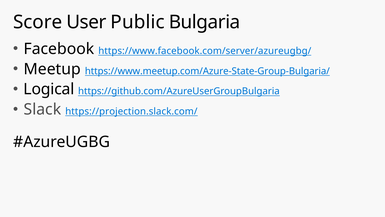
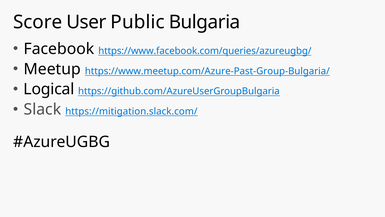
https://www.facebook.com/server/azureugbg/: https://www.facebook.com/server/azureugbg/ -> https://www.facebook.com/queries/azureugbg/ (205, 51)
https://www.meetup.com/Azure-State-Group-Bulgaria/: https://www.meetup.com/Azure-State-Group-Bulgaria/ -> https://www.meetup.com/Azure-Past-Group-Bulgaria/ (207, 71)
https://projection.slack.com/: https://projection.slack.com/ -> https://mitigation.slack.com/ (131, 111)
